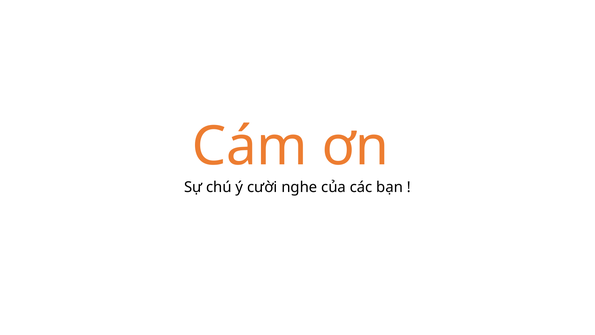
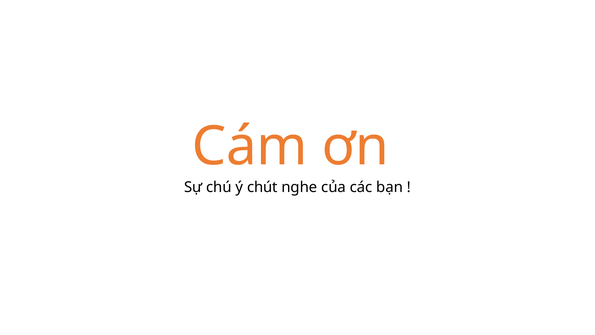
cười: cười -> chút (262, 187)
